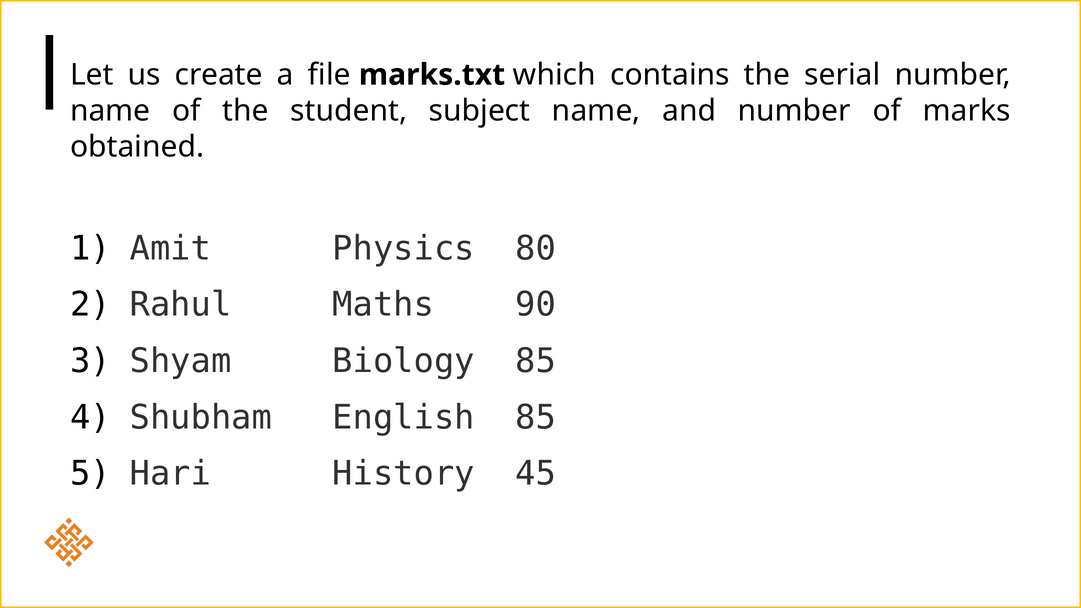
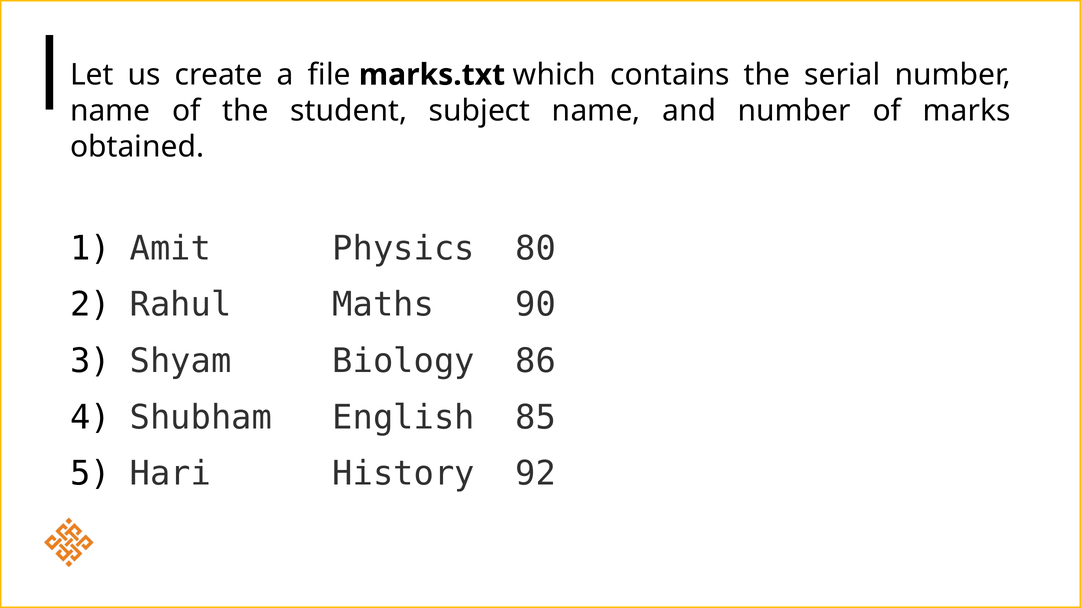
Biology 85: 85 -> 86 (536, 361)
45: 45 -> 92 (536, 474)
